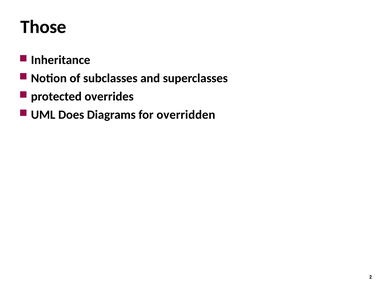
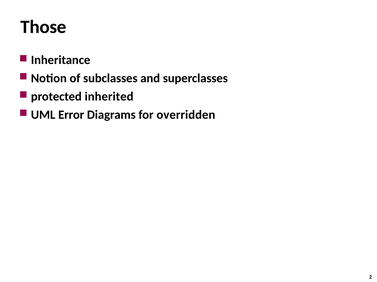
overrides: overrides -> inherited (109, 97)
Does: Does -> Error (71, 115)
